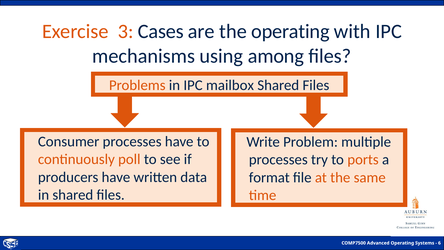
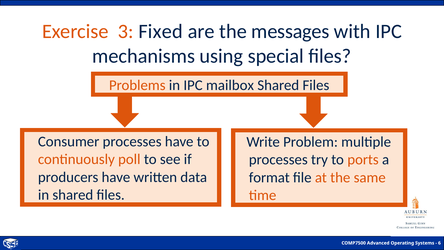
Cases: Cases -> Fixed (161, 32)
the operating: operating -> messages (290, 32)
among: among -> special (276, 56)
